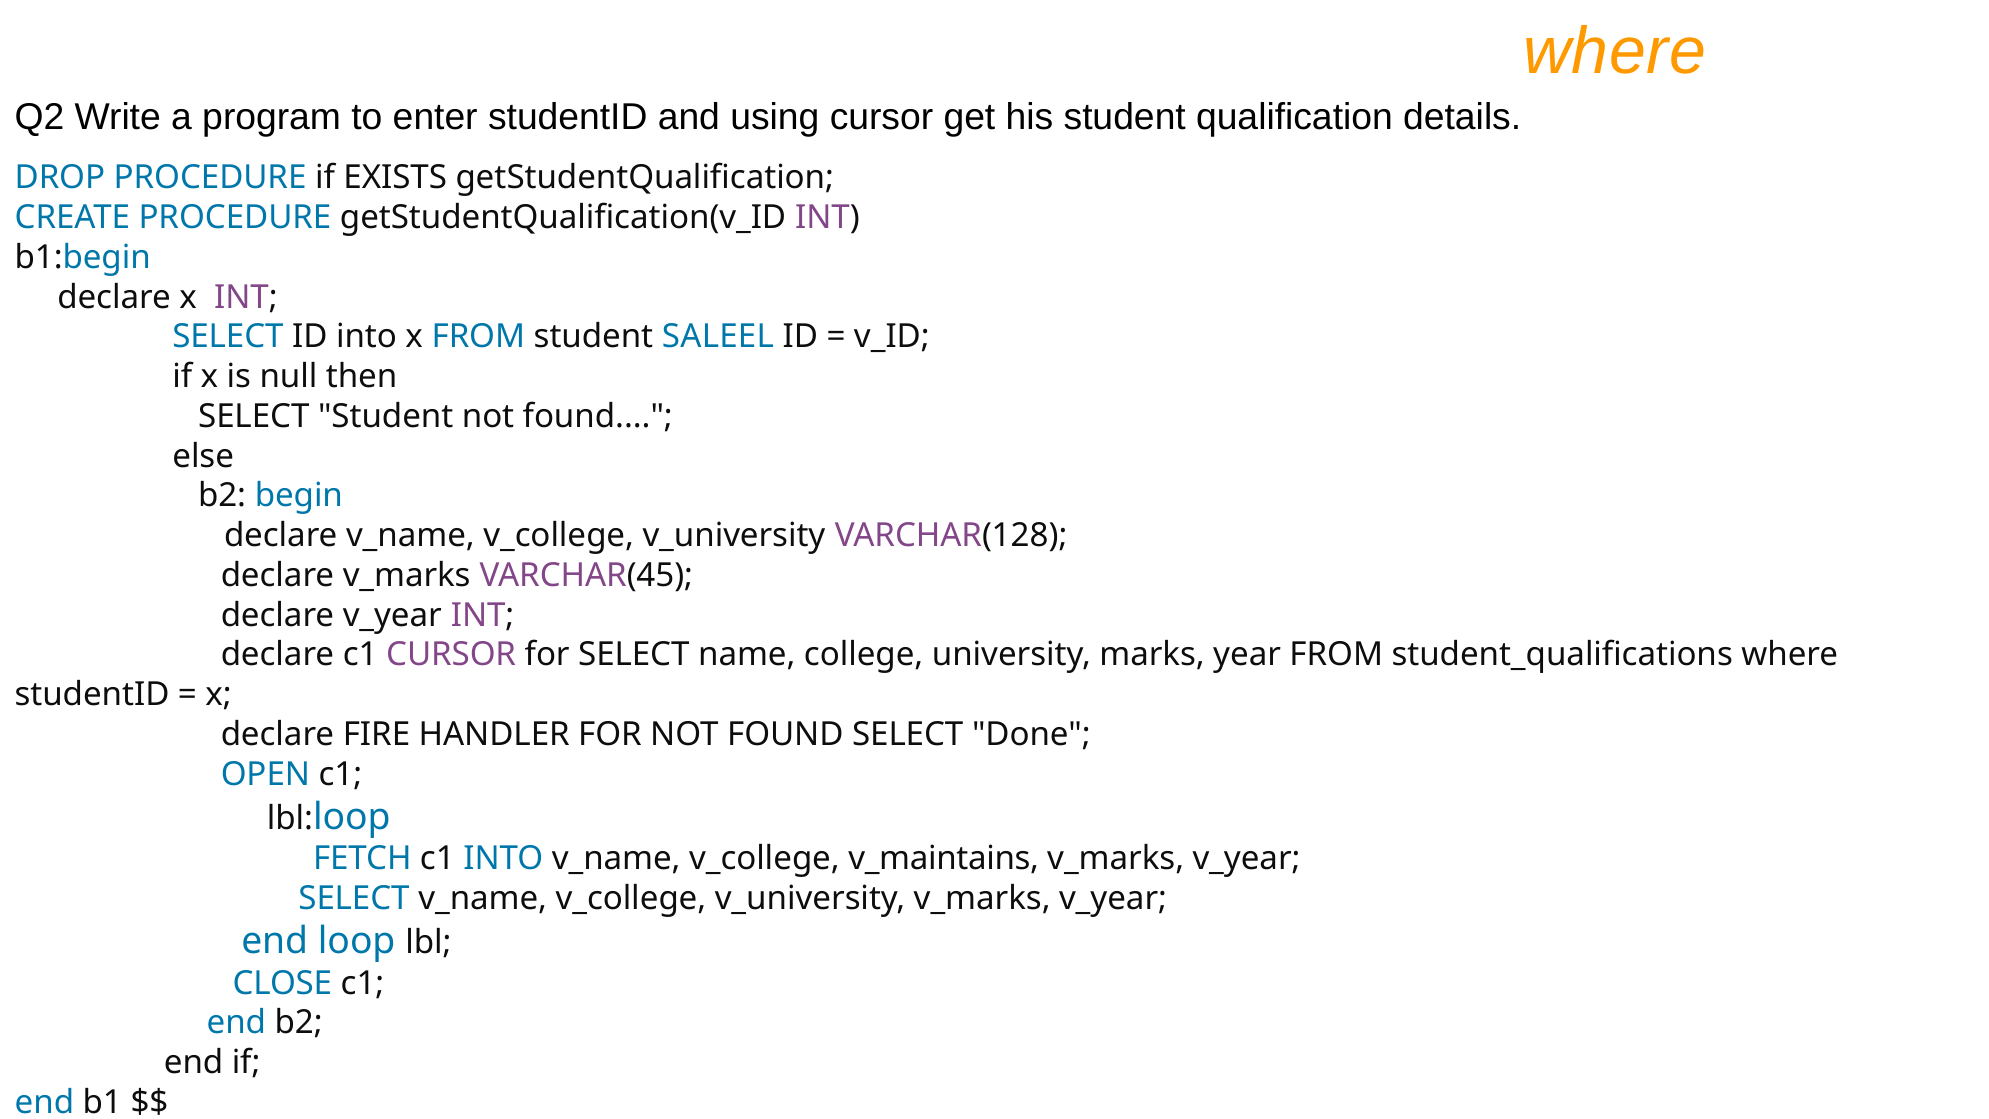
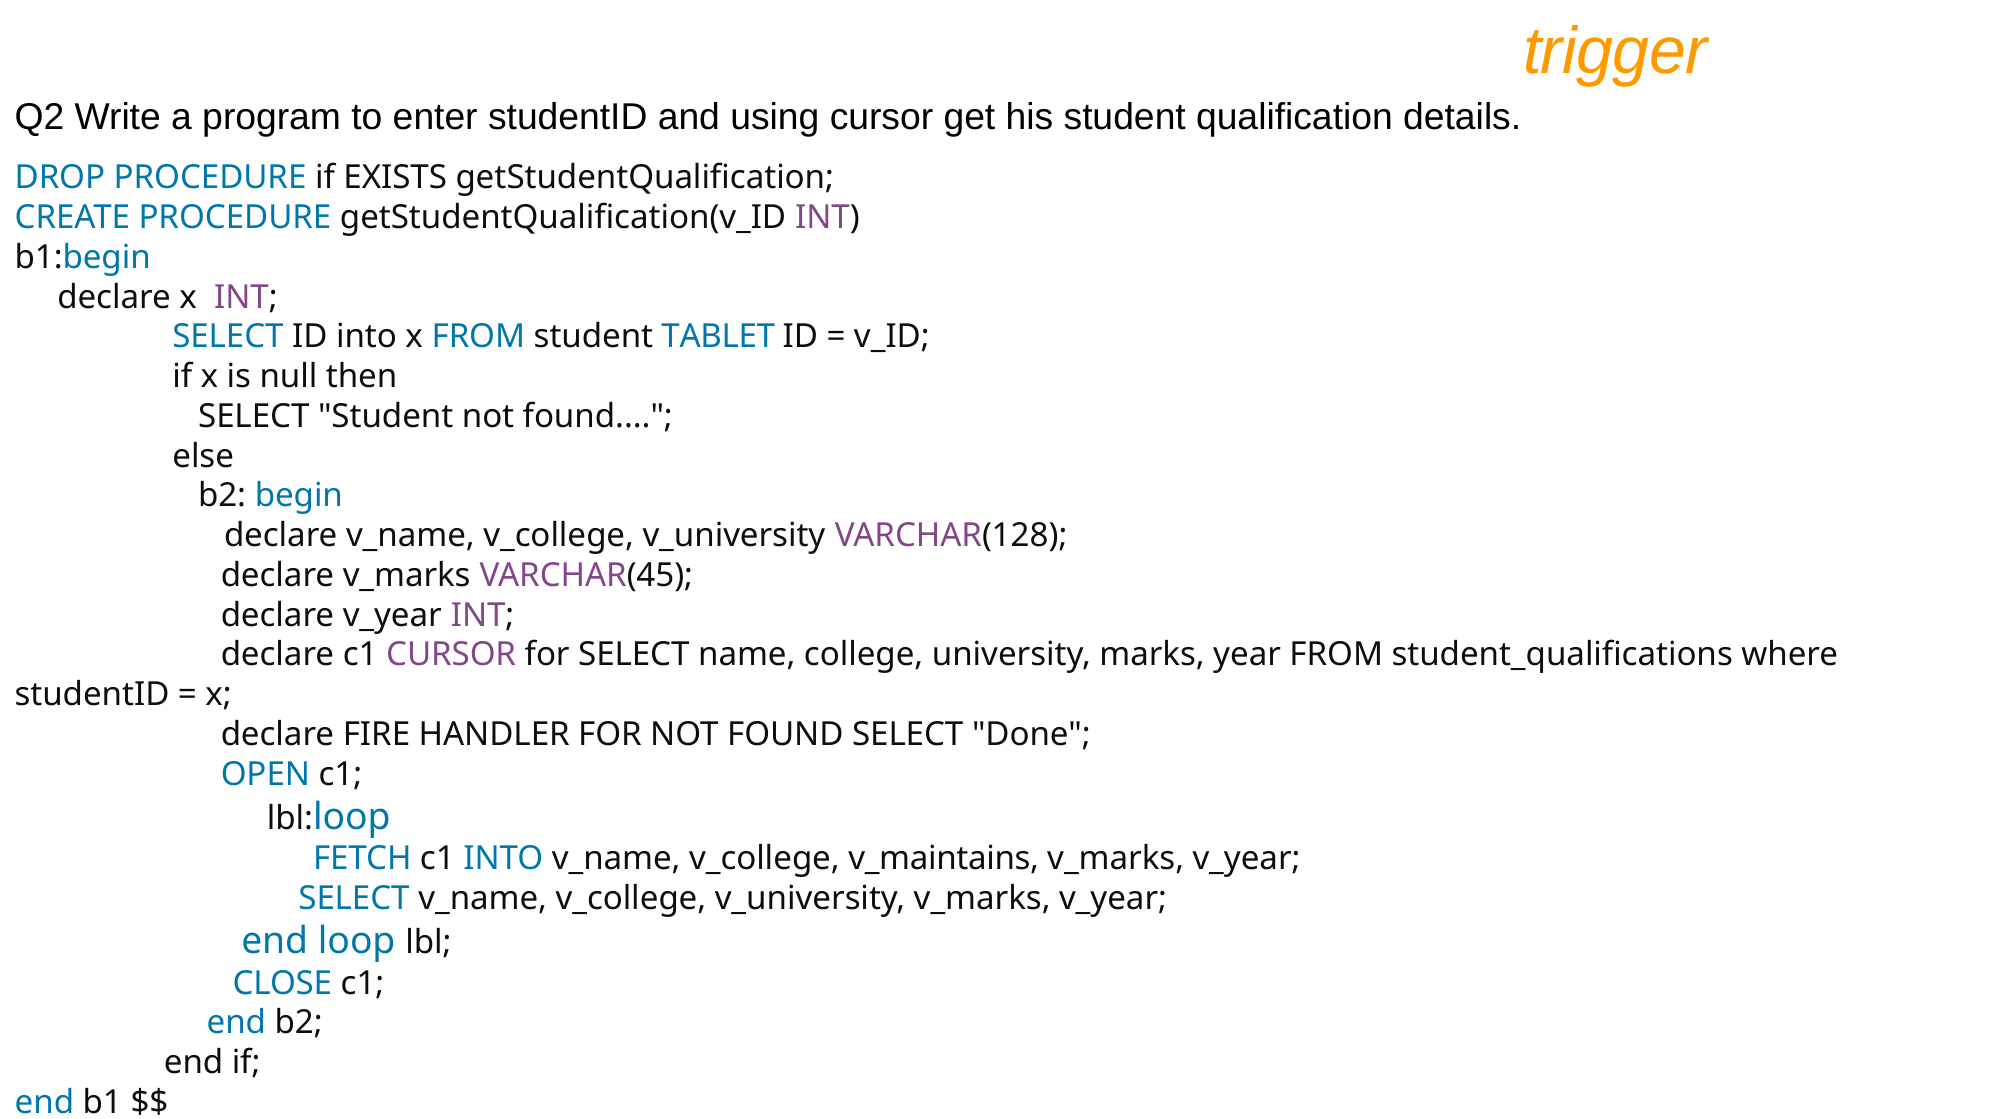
where: where -> trigger (1615, 52)
SALEEL: SALEEL -> TABLET (718, 337)
